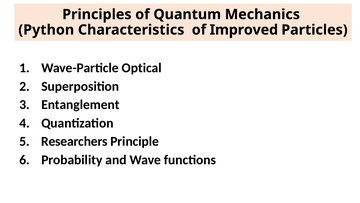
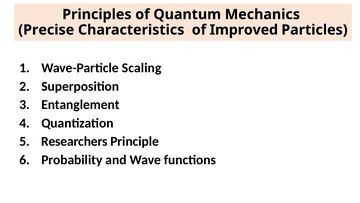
Python: Python -> Precise (46, 30)
Optical: Optical -> Scaling (142, 68)
